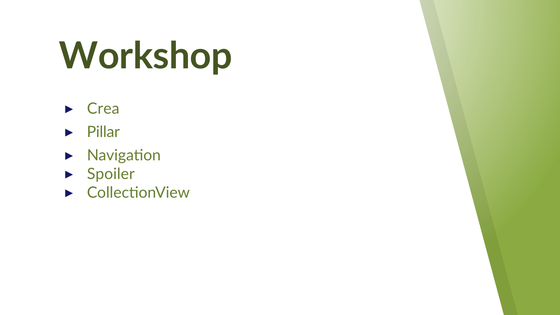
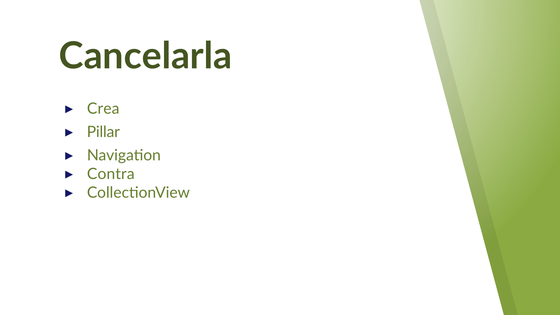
Workshop: Workshop -> Cancelarla (146, 56)
Spoiler: Spoiler -> Contra (111, 174)
